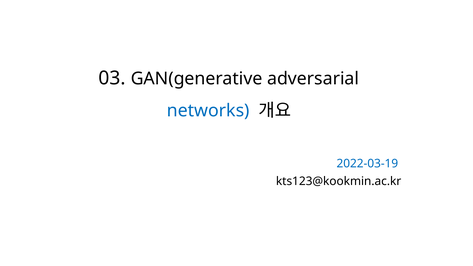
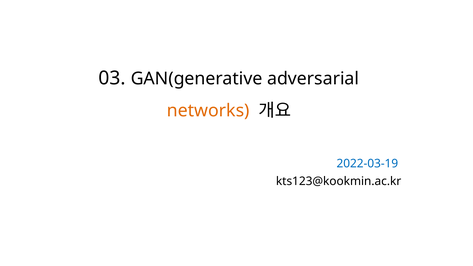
networks colour: blue -> orange (208, 111)
